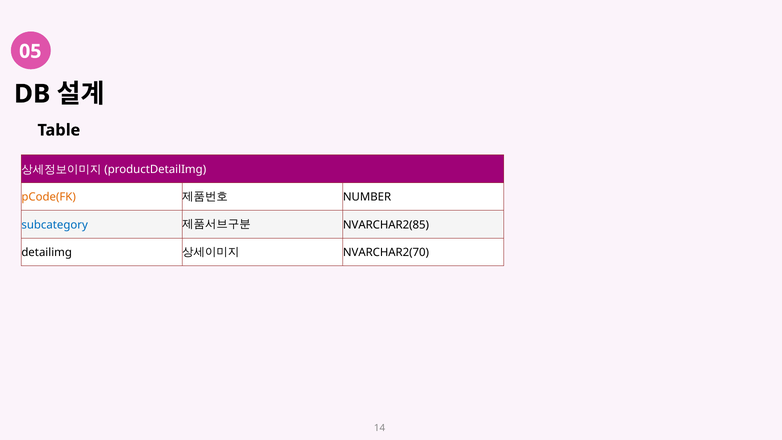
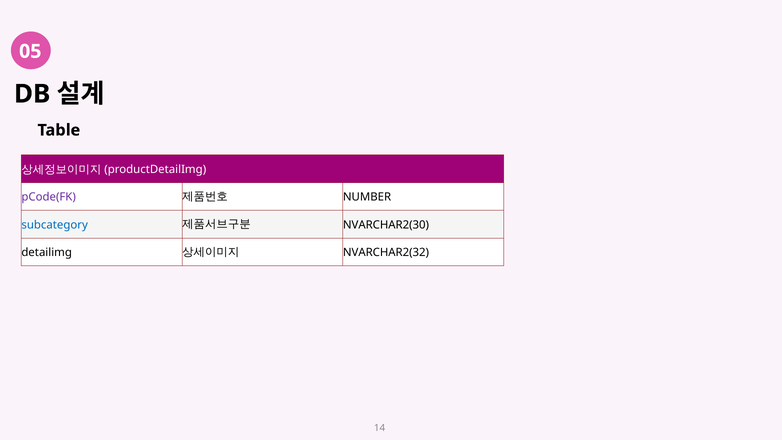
pCode(FK colour: orange -> purple (49, 197)
NVARCHAR2(85: NVARCHAR2(85 -> NVARCHAR2(30 (386, 225)
NVARCHAR2(70: NVARCHAR2(70 -> NVARCHAR2(32 (386, 252)
